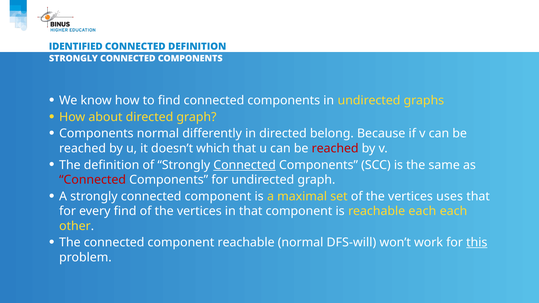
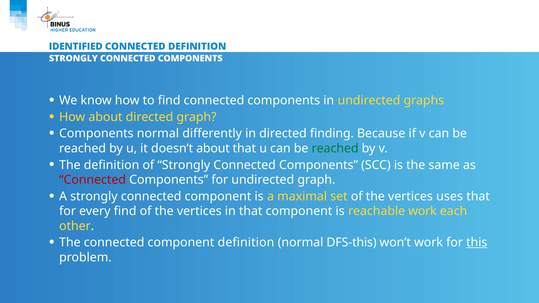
belong: belong -> finding (332, 134)
doesn’t which: which -> about (213, 149)
reached colour: red -> green (335, 149)
Connected underline: present -> none (245, 165)
reachable each: each -> work (423, 211)
component reachable: reachable -> definition (246, 243)
DFS-will: DFS-will -> DFS-this (352, 243)
